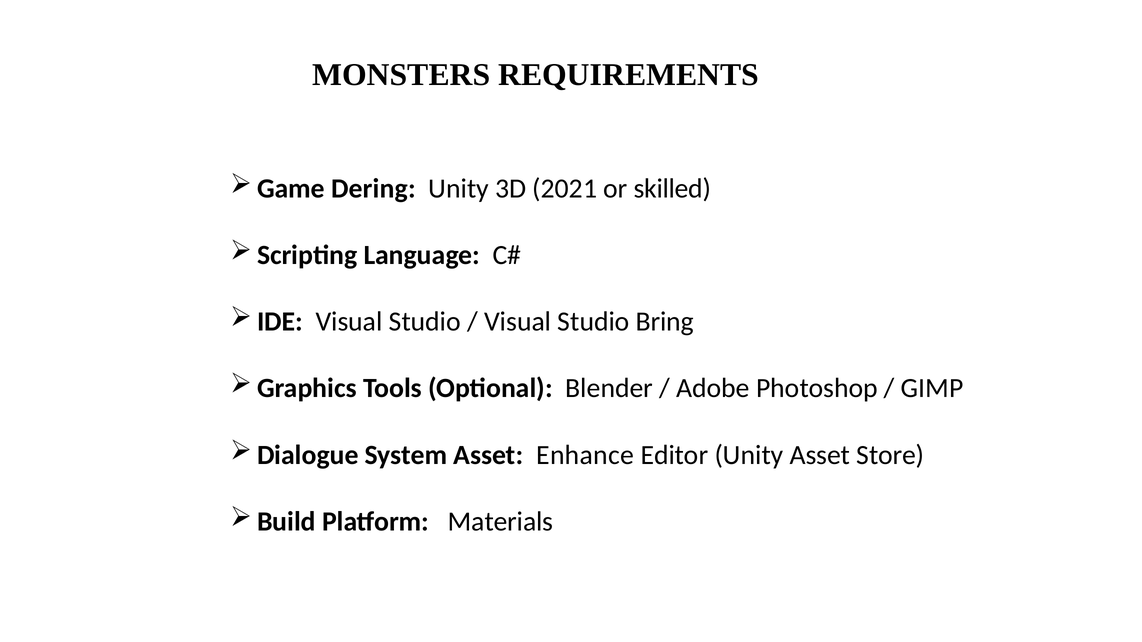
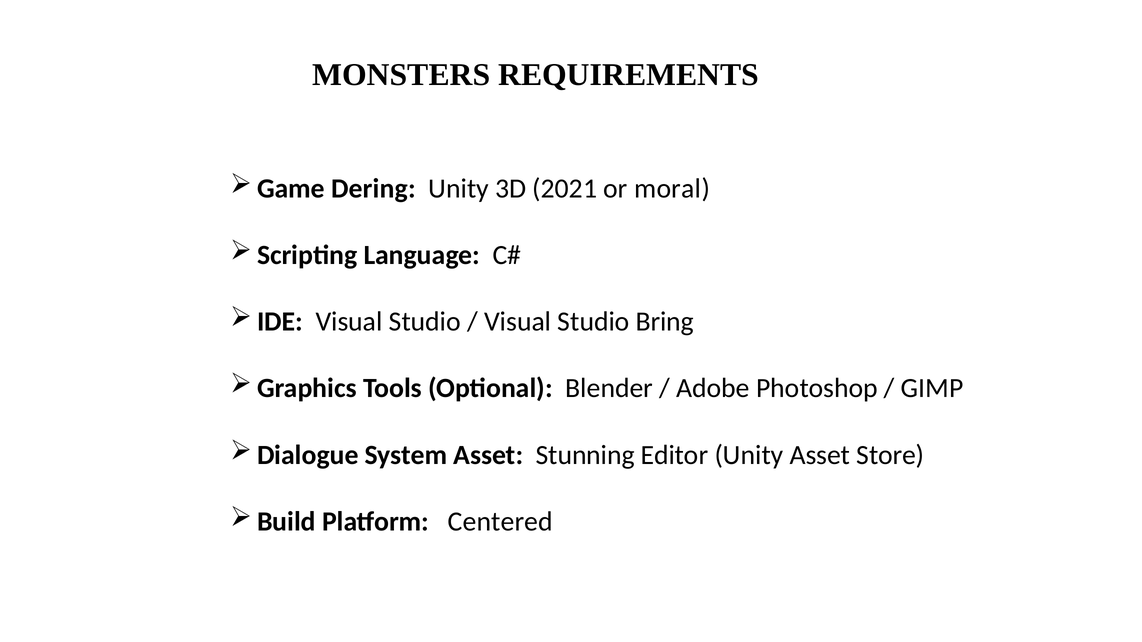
skilled: skilled -> moral (672, 189)
Enhance: Enhance -> Stunning (585, 455)
Materials: Materials -> Centered (500, 522)
